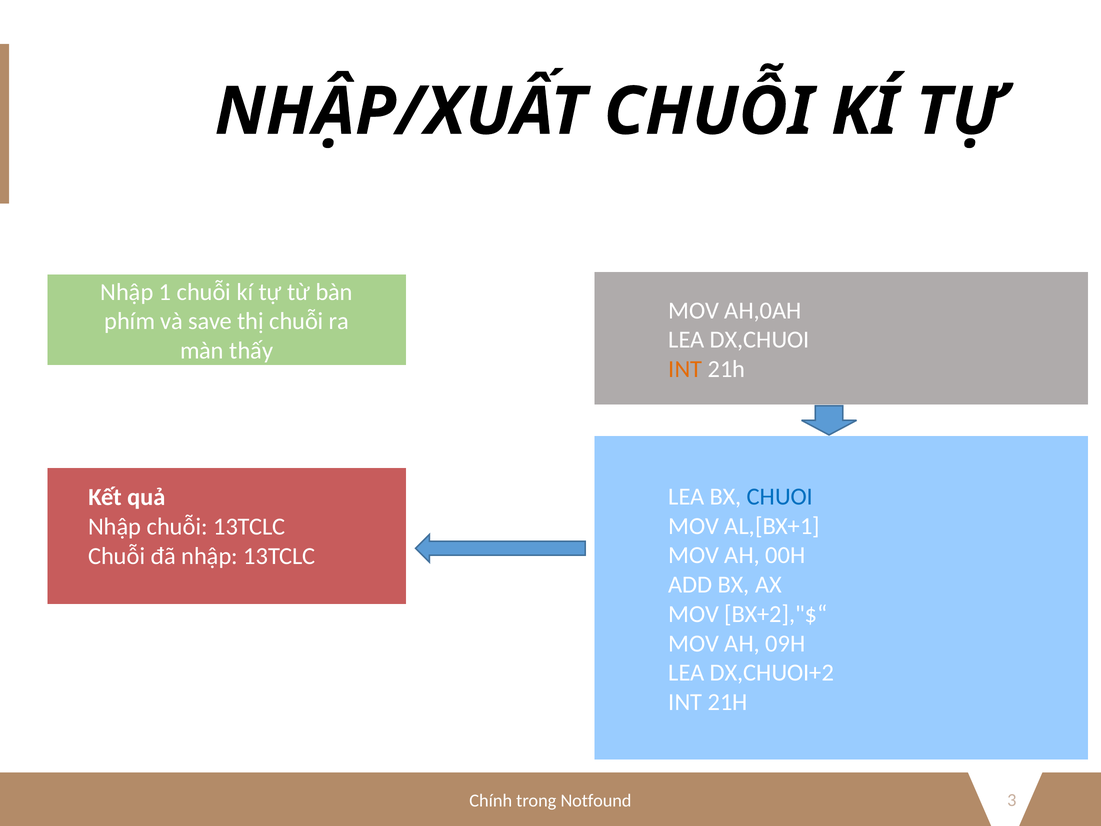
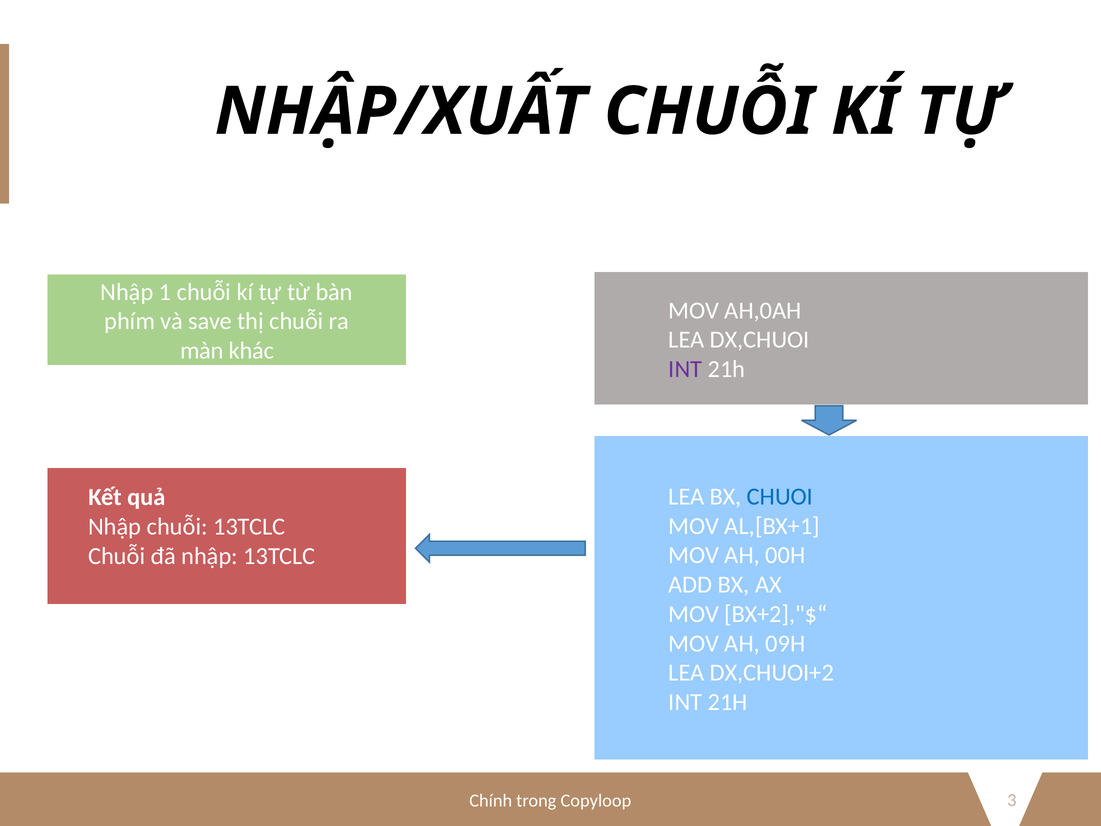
thấy: thấy -> khác (251, 351)
INT colour: orange -> purple (685, 369)
Notfound: Notfound -> Copyloop (596, 800)
